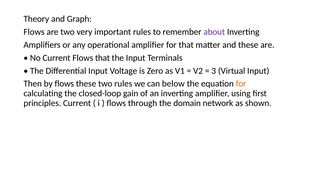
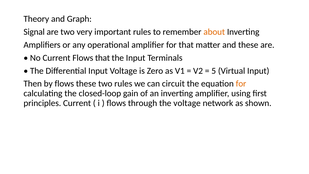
Flows: Flows -> Signal (34, 32)
about colour: purple -> orange (214, 32)
3: 3 -> 5 (214, 71)
below: below -> circuit (173, 84)
the domain: domain -> voltage (187, 103)
